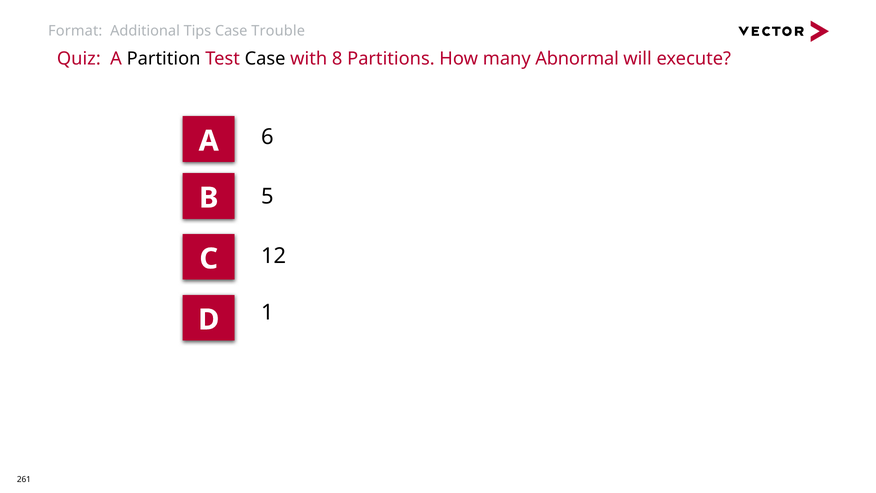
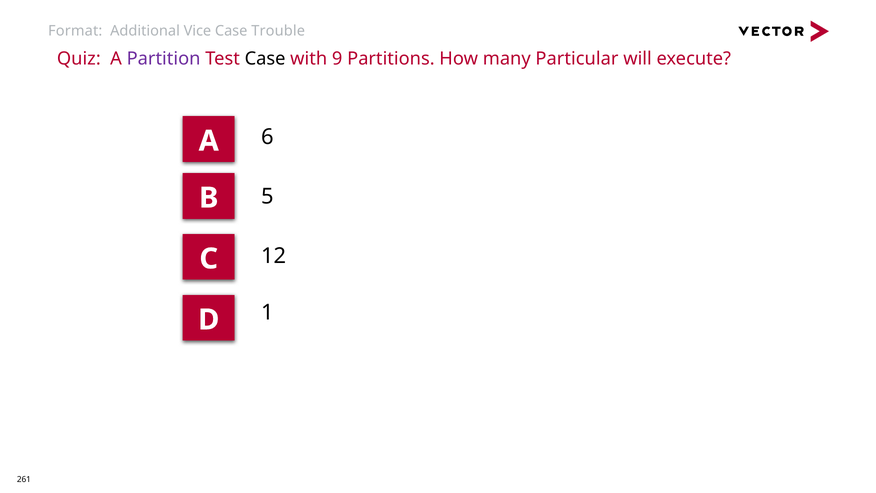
Tips: Tips -> Vice (197, 31)
Partition colour: black -> purple (164, 59)
8: 8 -> 9 (337, 59)
Abnormal: Abnormal -> Particular (577, 59)
